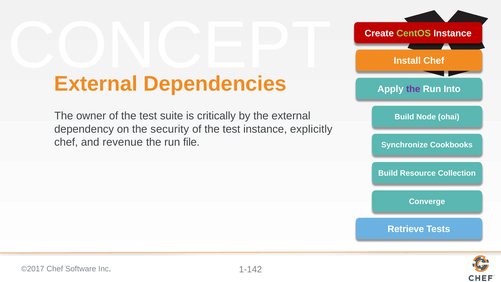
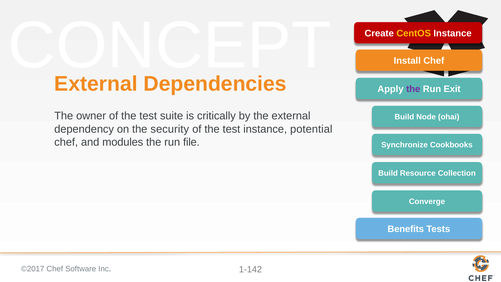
CentOS colour: light green -> yellow (414, 33)
Into: Into -> Exit (452, 89)
explicitly: explicitly -> potential (311, 129)
revenue: revenue -> modules (123, 142)
Retrieve: Retrieve -> Benefits (406, 229)
